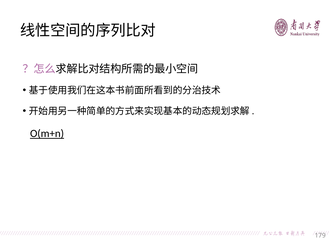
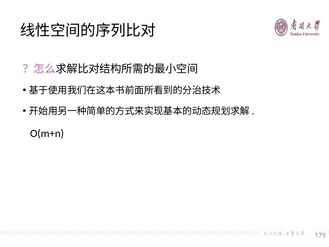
O(m+n underline: present -> none (47, 133)
